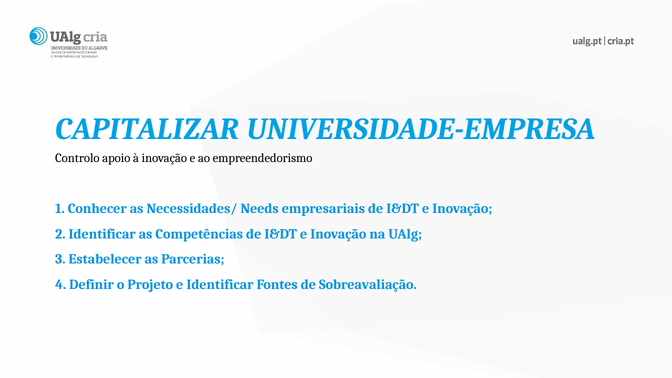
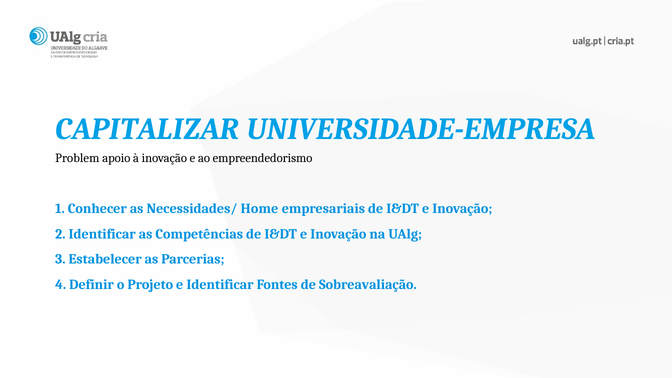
Controlo: Controlo -> Problem (77, 158)
Needs: Needs -> Home (260, 209)
